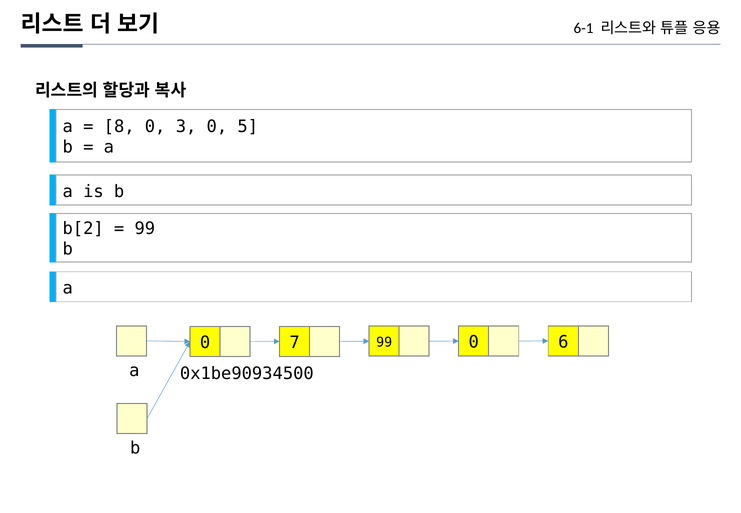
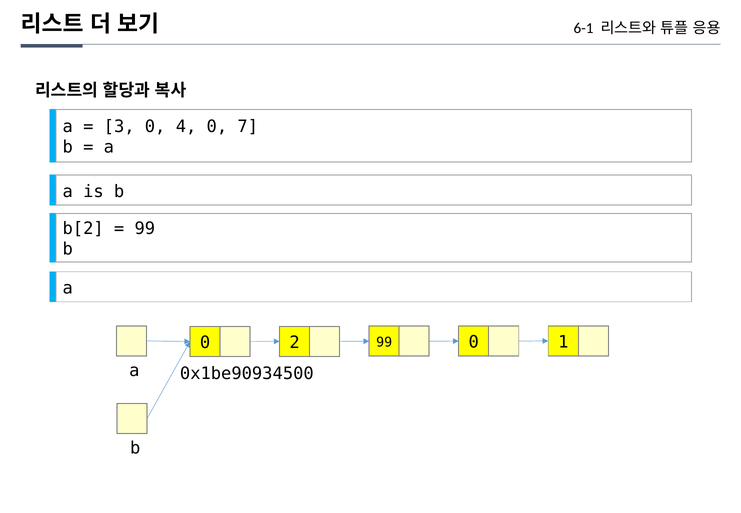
8: 8 -> 3 (119, 127)
3: 3 -> 4 (186, 127)
5: 5 -> 7 (248, 127)
7: 7 -> 2 (295, 343)
6: 6 -> 1 (563, 342)
